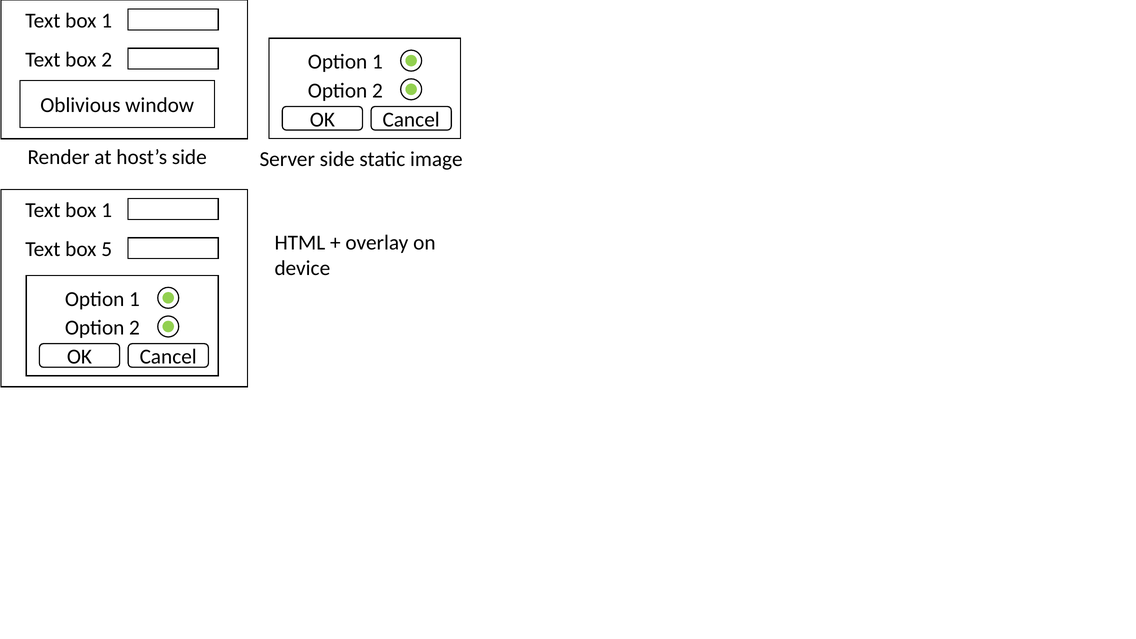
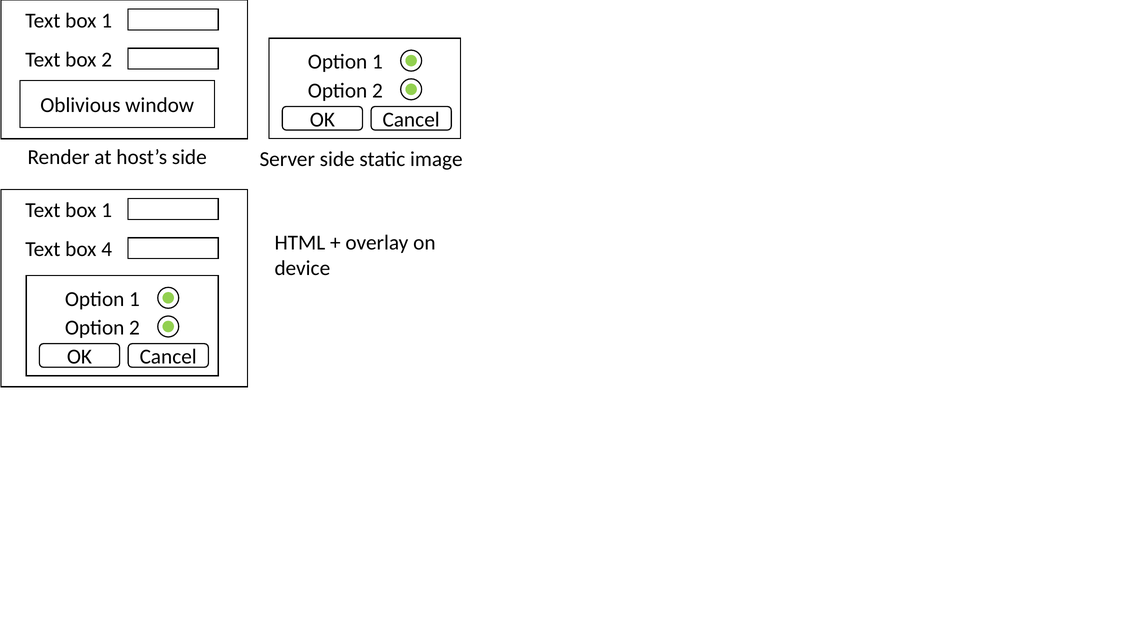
5: 5 -> 4 (107, 249)
